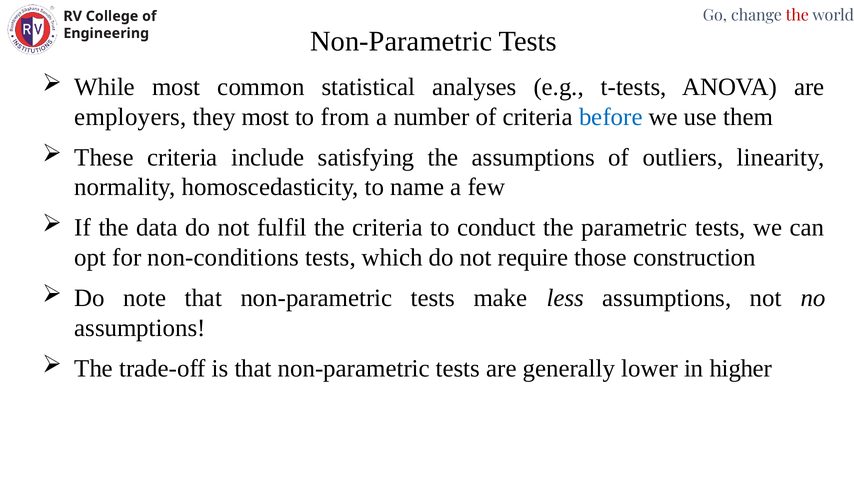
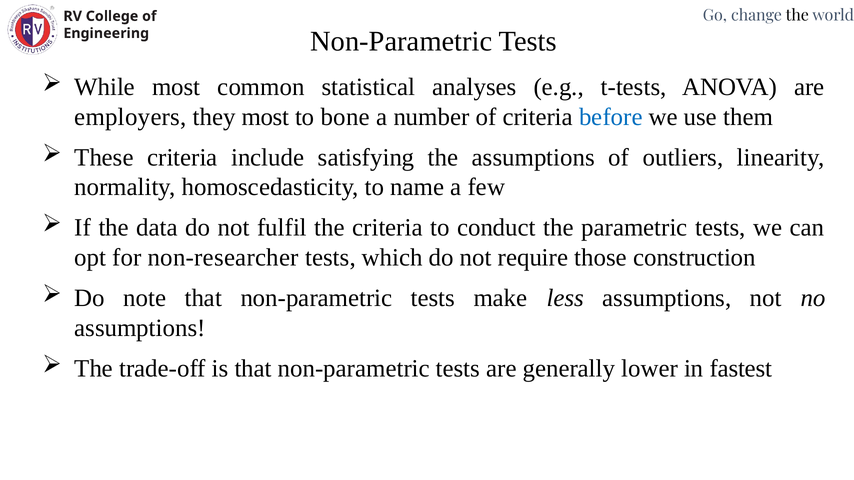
the colour: red -> black (797, 15)
from: from -> bone (345, 117)
non-conditions: non-conditions -> non-researcher (223, 258)
higher: higher -> fastest (741, 369)
